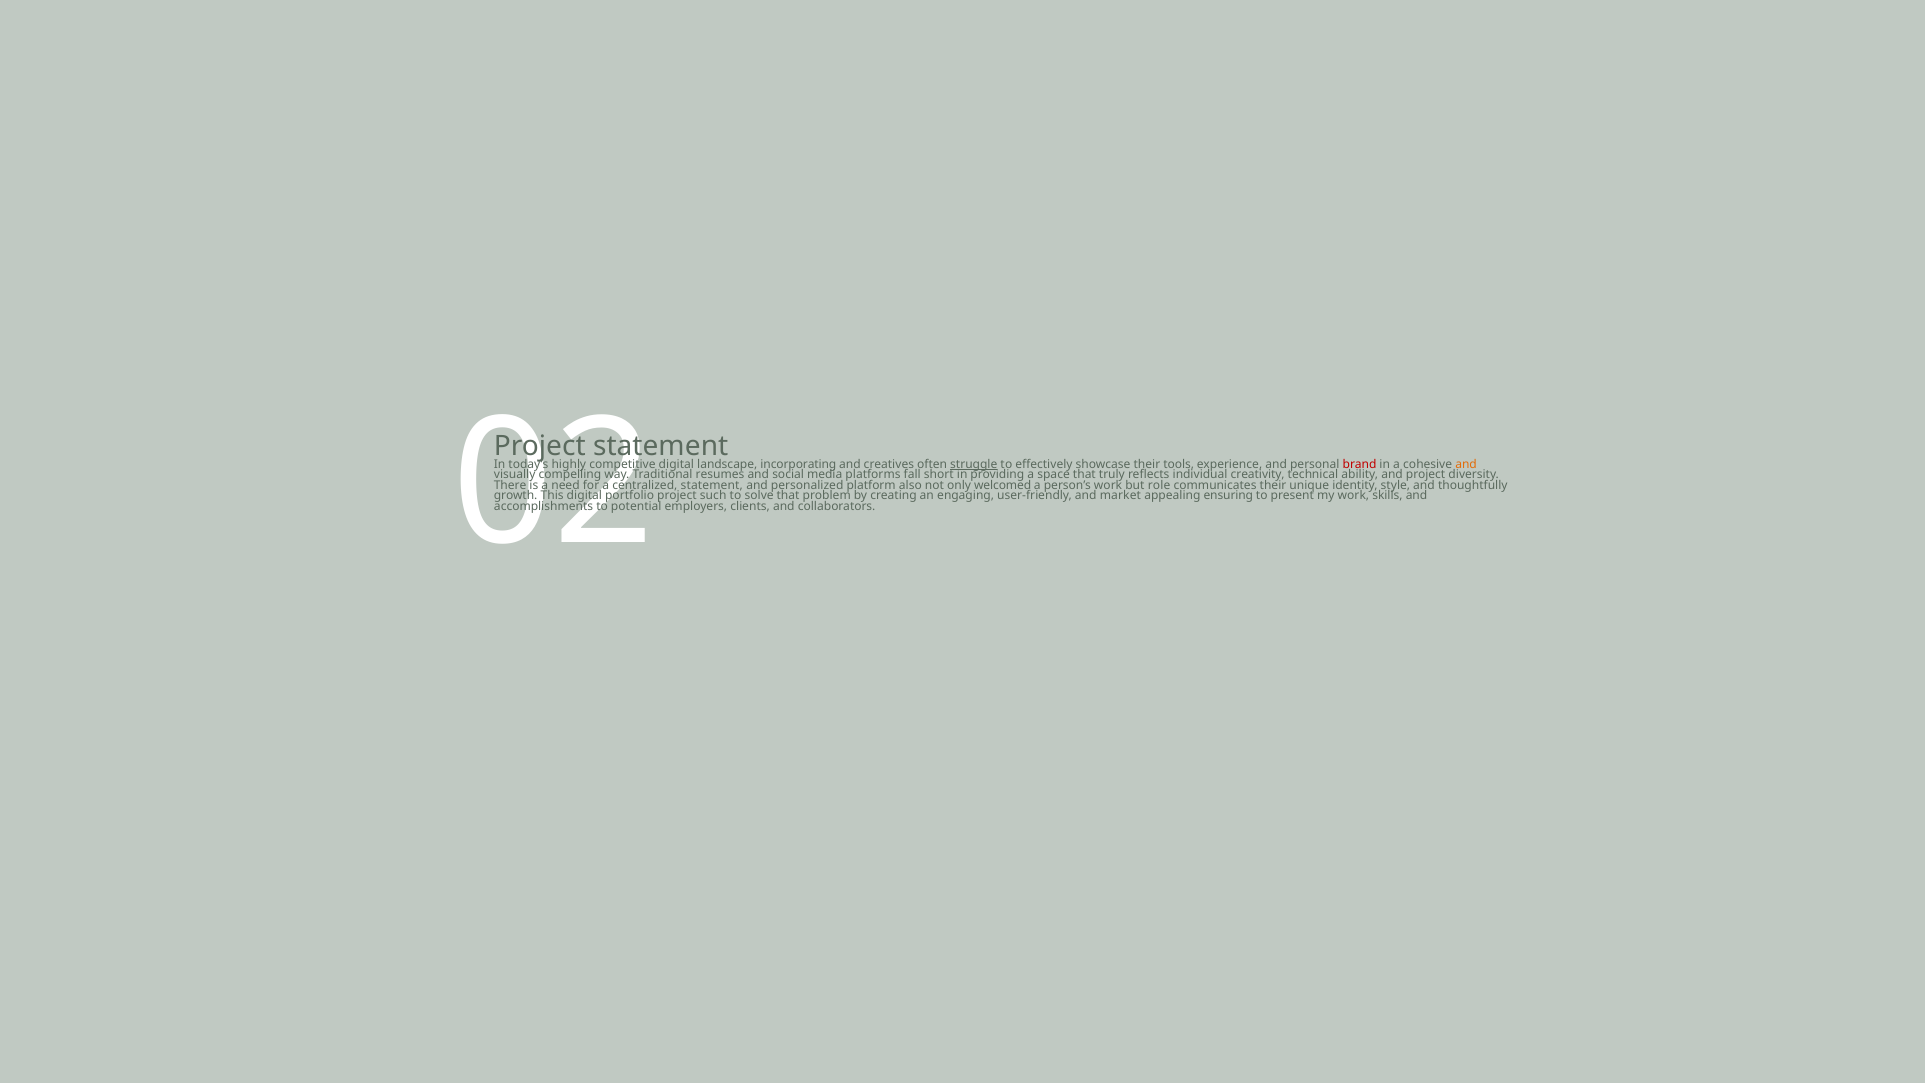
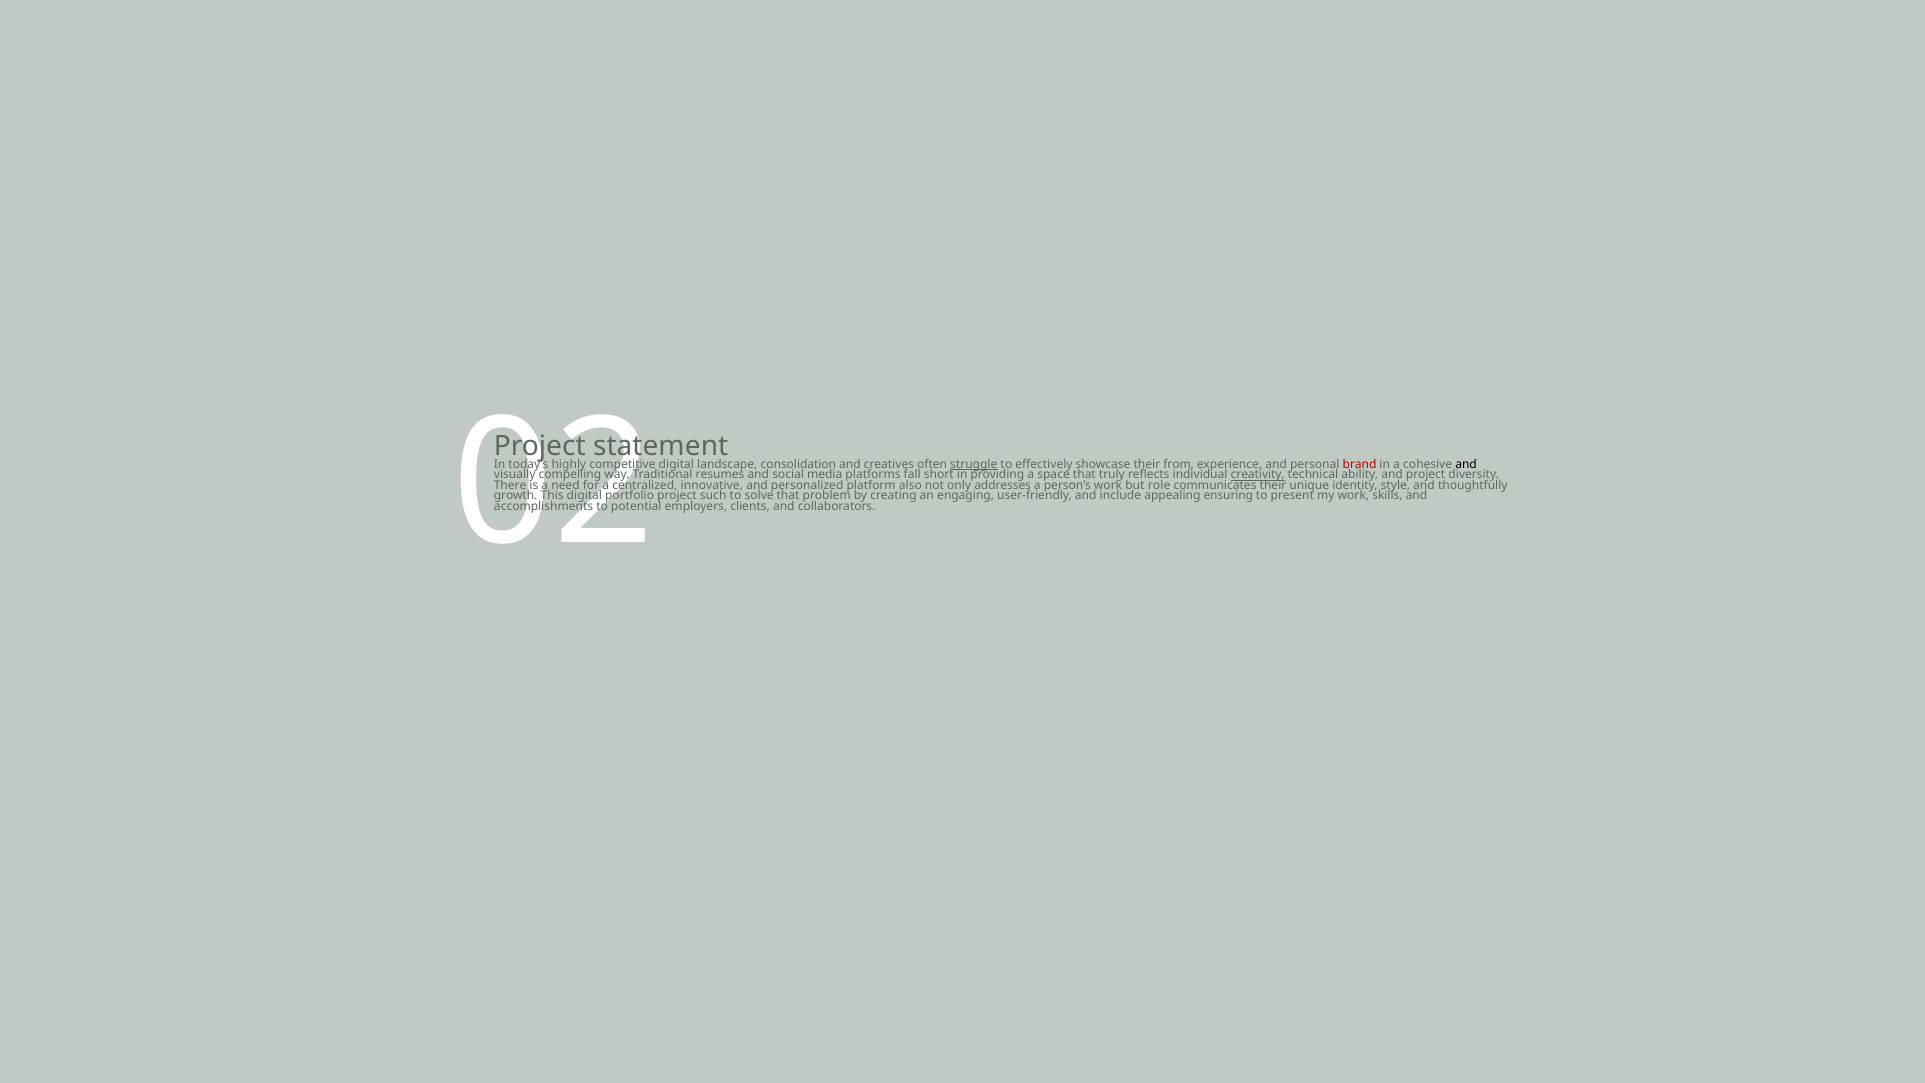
incorporating: incorporating -> consolidation (798, 464)
tools: tools -> from (1179, 464)
and colour: orange -> black (1466, 464)
creativity underline: none -> present (1258, 475)
statement: statement -> innovative (712, 485)
welcomed: welcomed -> addresses (1003, 485)
market: market -> include (1120, 496)
